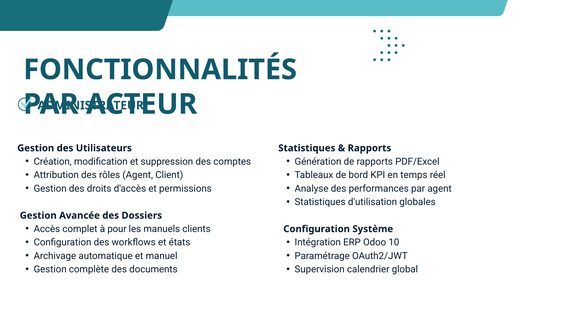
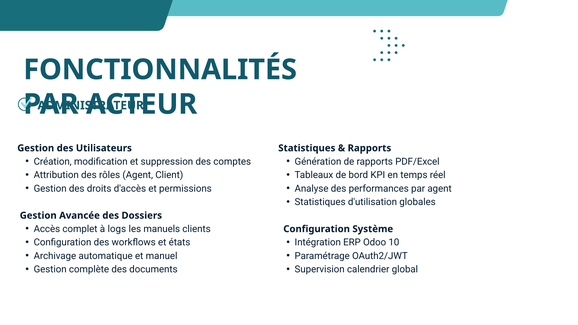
pour: pour -> logs (117, 229)
